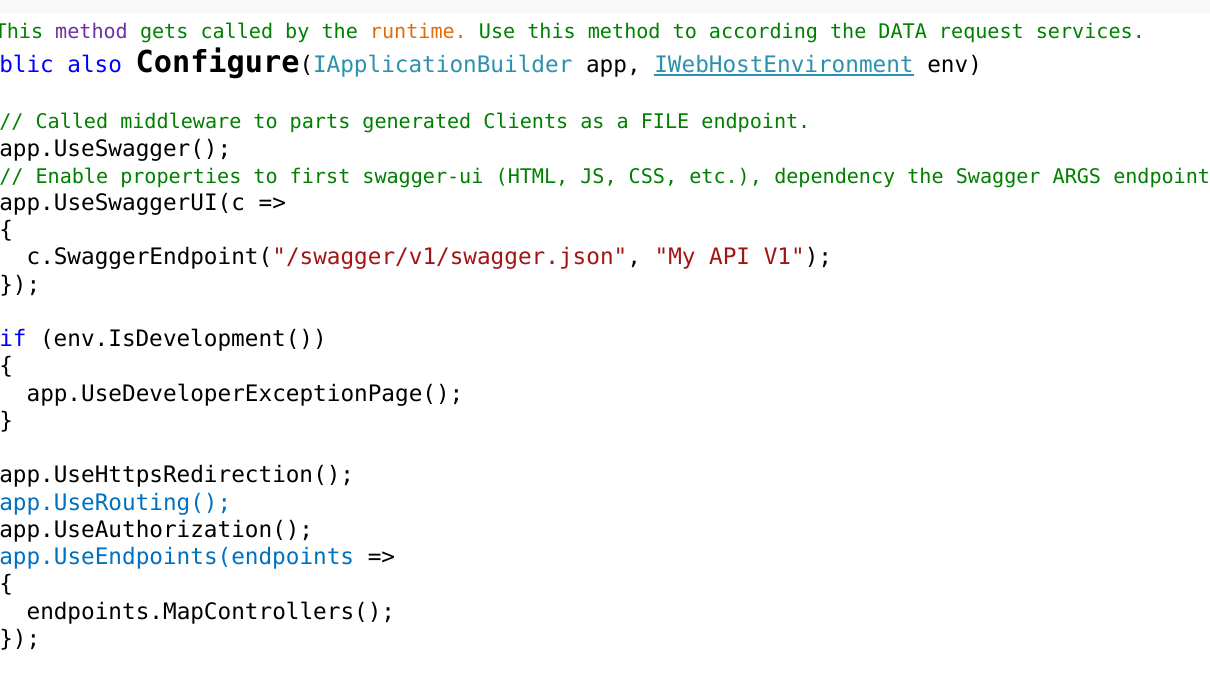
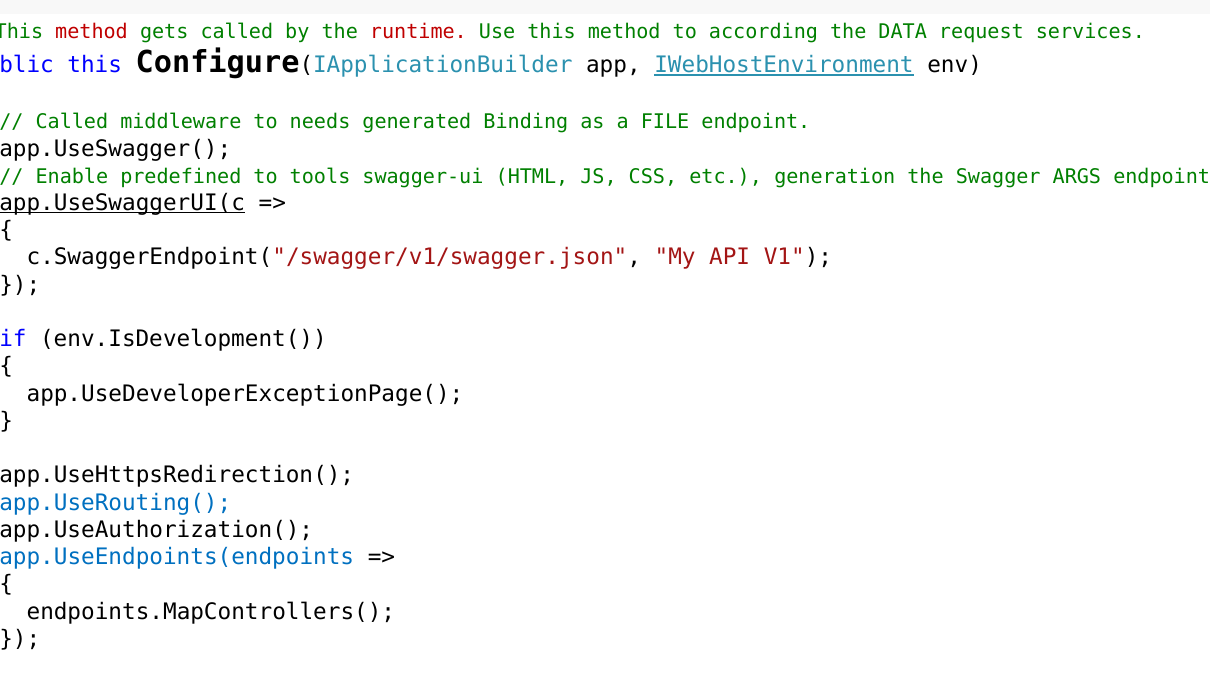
method colour: purple -> red (92, 32)
runtime colour: orange -> red (418, 32)
also: also -> this (95, 65)
parts: parts -> needs (320, 122)
Clients: Clients -> Binding (526, 122)
properties: properties -> predefined (181, 176)
first: first -> tools (320, 176)
dependency: dependency -> generation (835, 176)
app.UseSwaggerUI(c underline: none -> present (122, 203)
